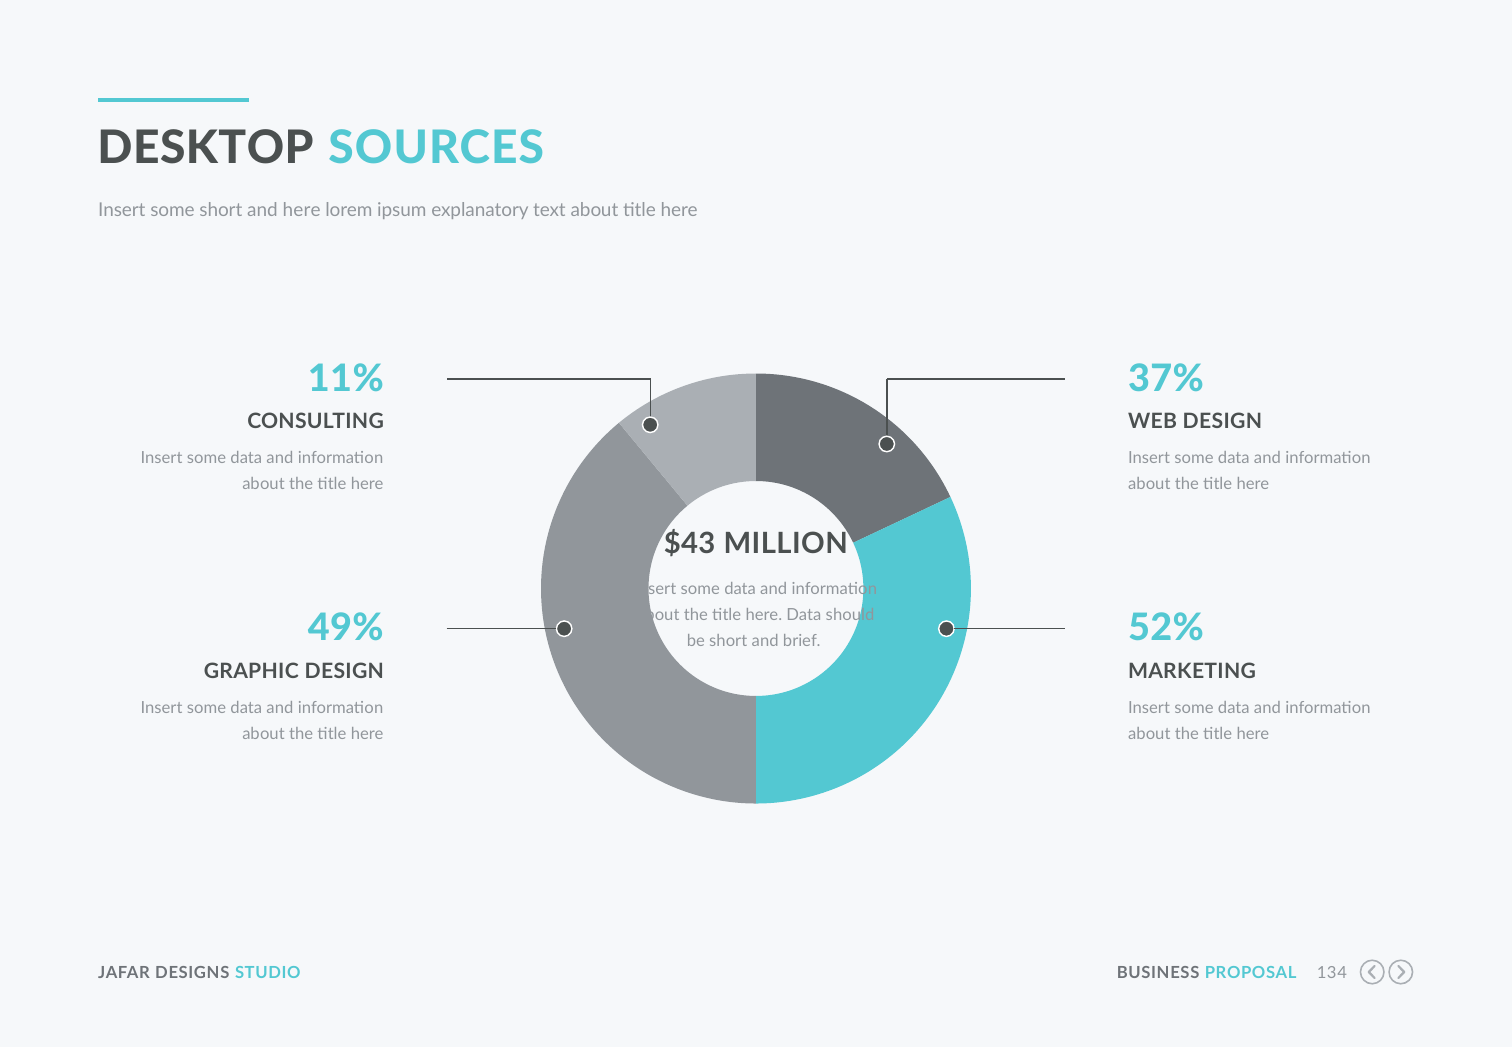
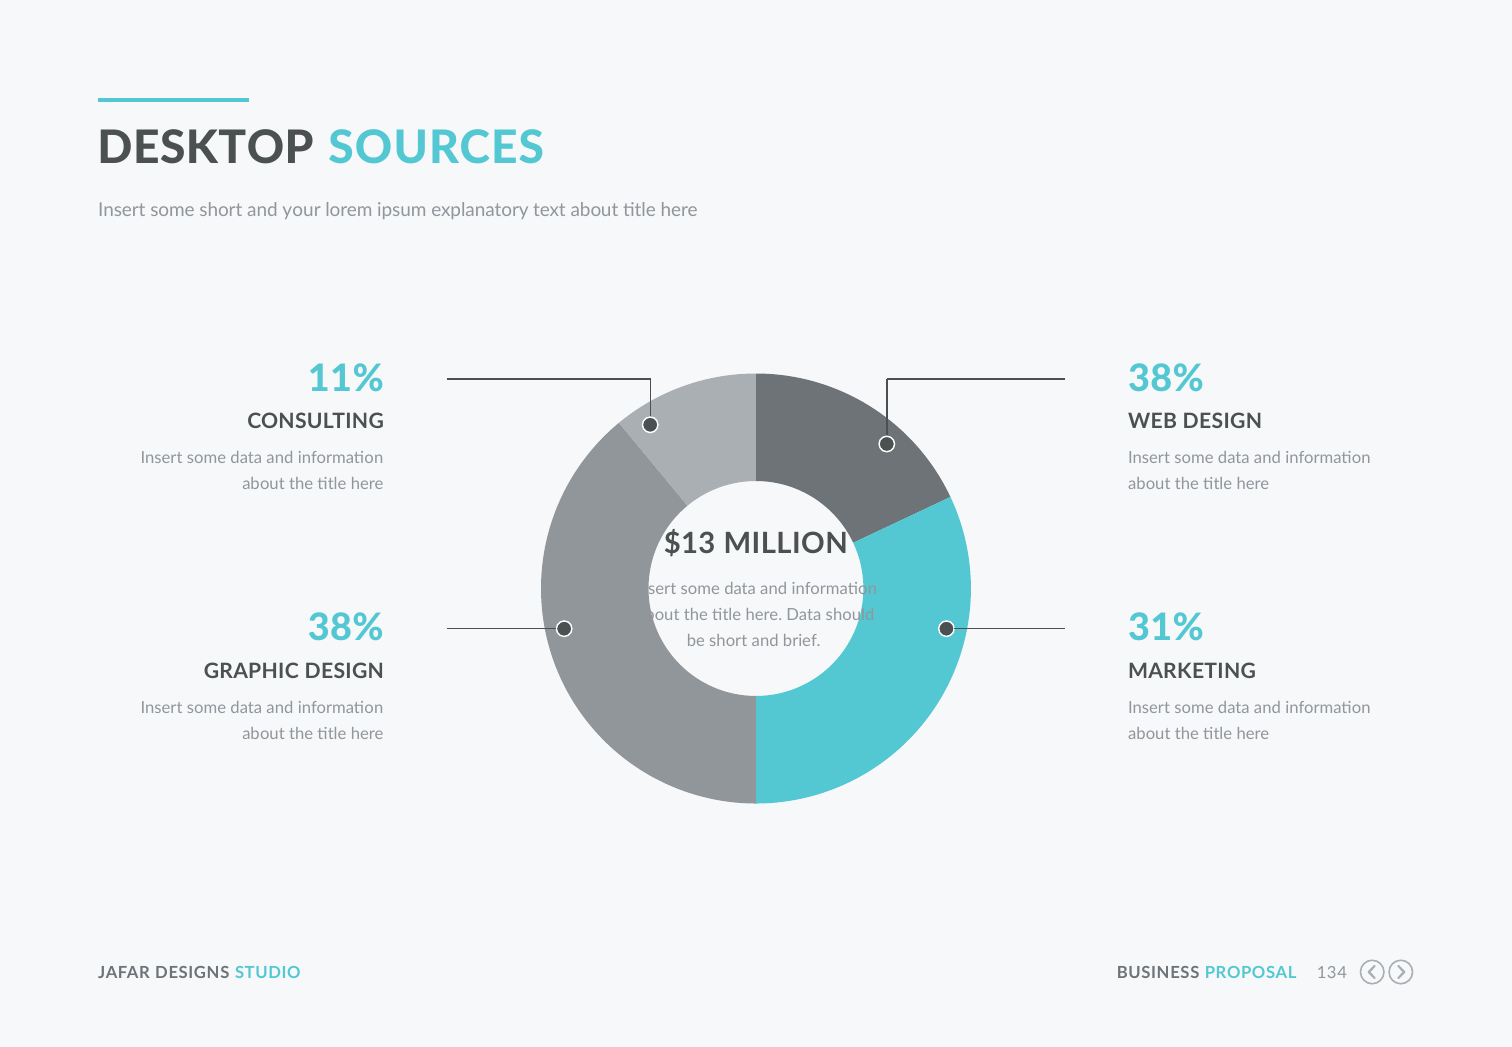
and here: here -> your (302, 210)
37%: 37% -> 38% (1166, 379)
$43: $43 -> $13 (690, 544)
49%: 49% -> 38% (346, 628)
52%: 52% -> 31% (1166, 628)
